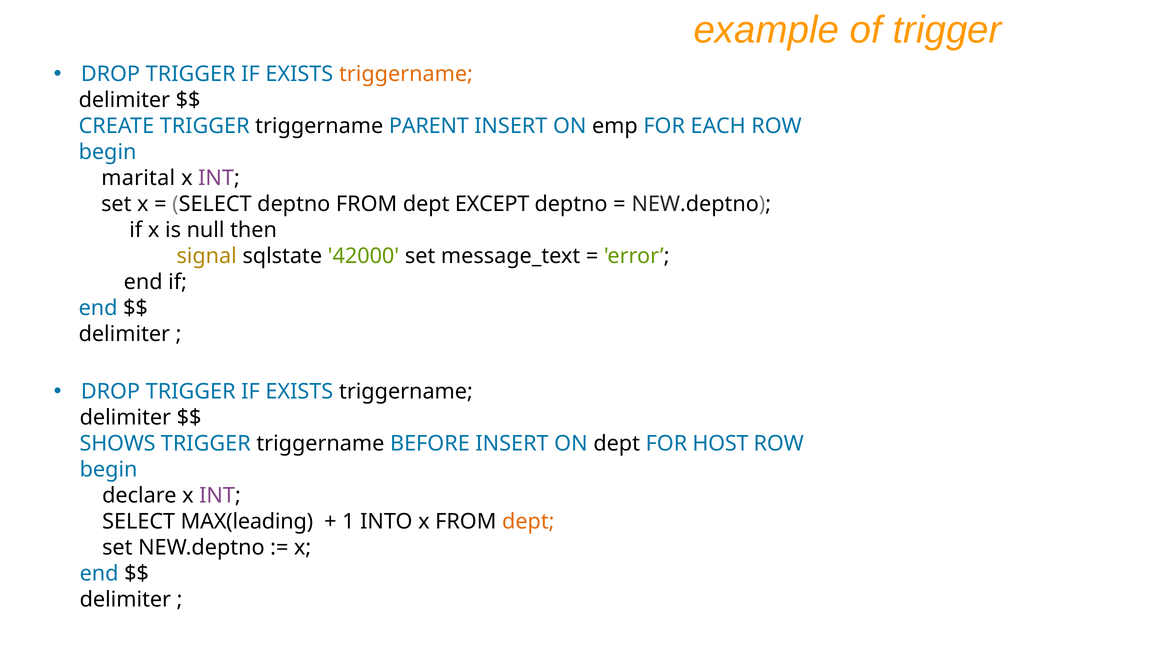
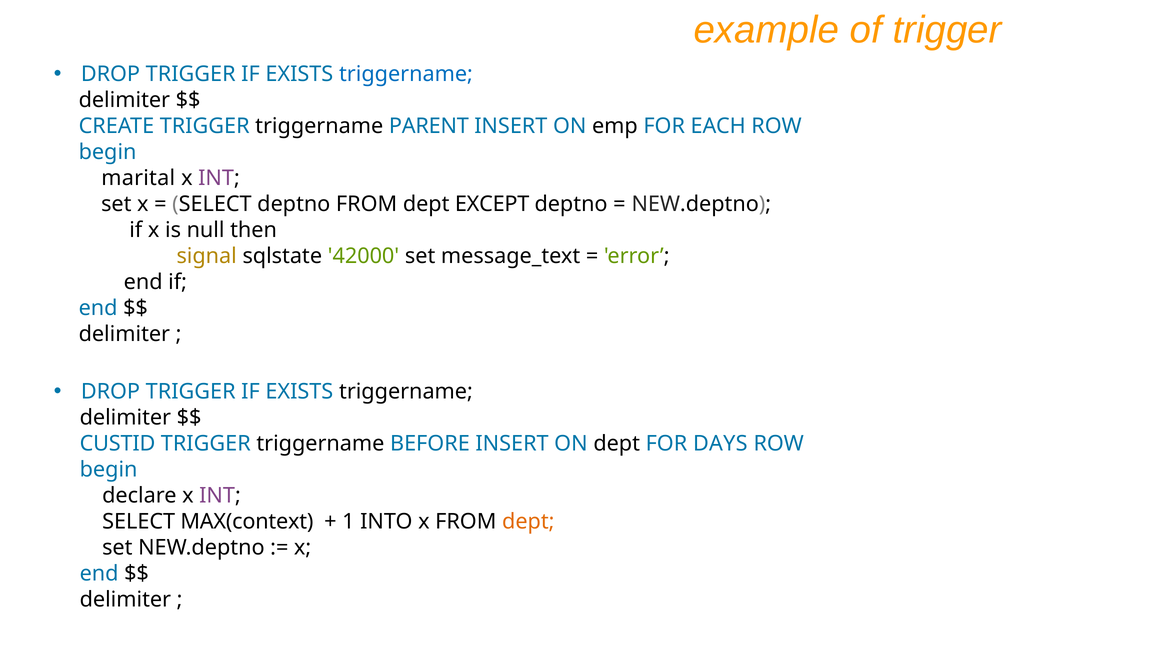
triggername colour: orange -> blue (406, 74)
SHOWS: SHOWS -> CUSTID (118, 443)
HOST: HOST -> DAYS (720, 443)
MAX(leading: MAX(leading -> MAX(context (247, 521)
